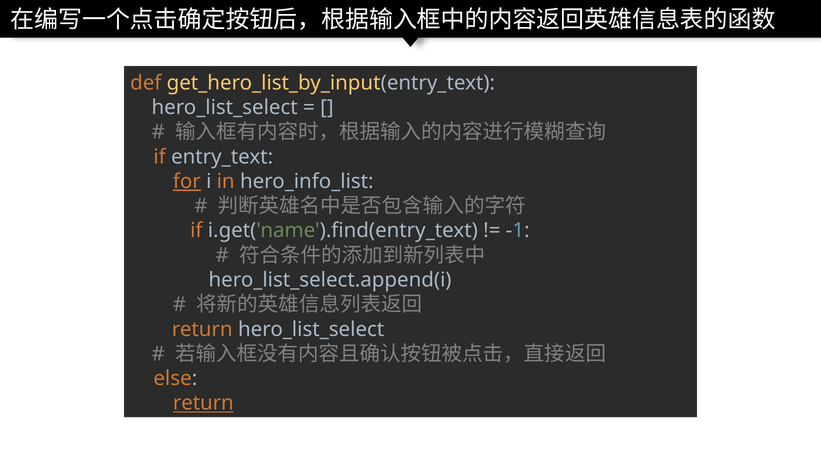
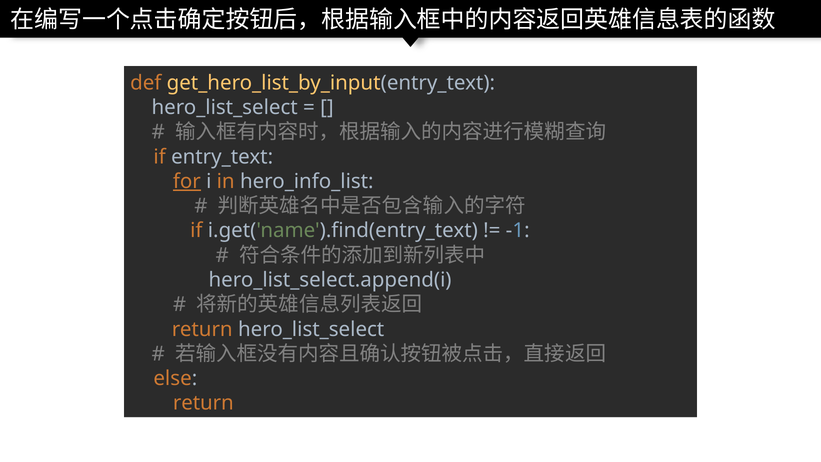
return underline: present -> none (203, 403)
